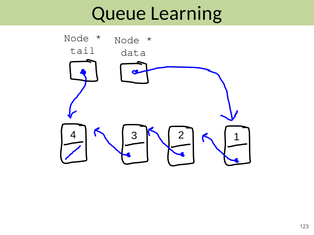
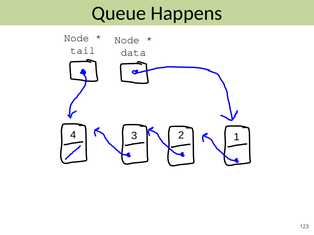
Learning: Learning -> Happens (186, 13)
